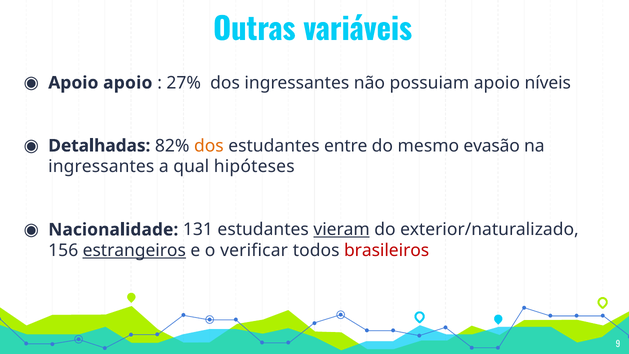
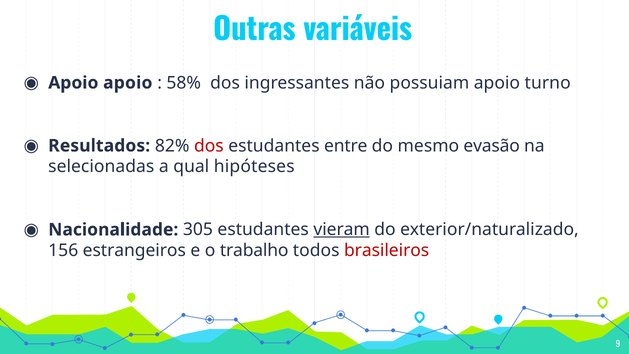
27%: 27% -> 58% (184, 83)
níveis: níveis -> turno (548, 83)
Detalhadas: Detalhadas -> Resultados (99, 146)
dos colour: orange -> red (209, 146)
ingressantes: ingressantes -> selecionadas (101, 167)
131: 131 -> 305 (198, 230)
estrangeiros underline: present -> none (134, 251)
verificar: verificar -> trabalho (254, 251)
